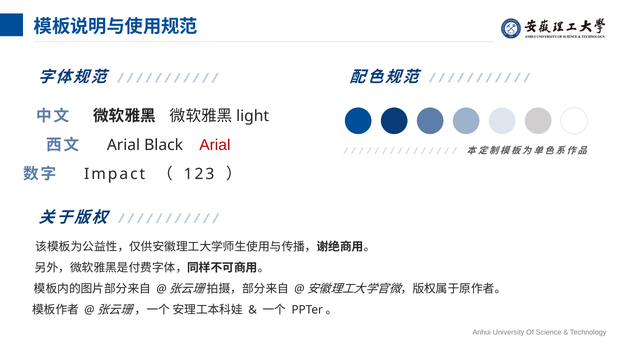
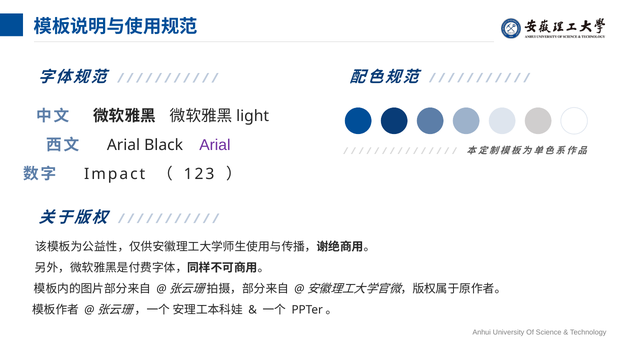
Arial colour: red -> purple (215, 145)
